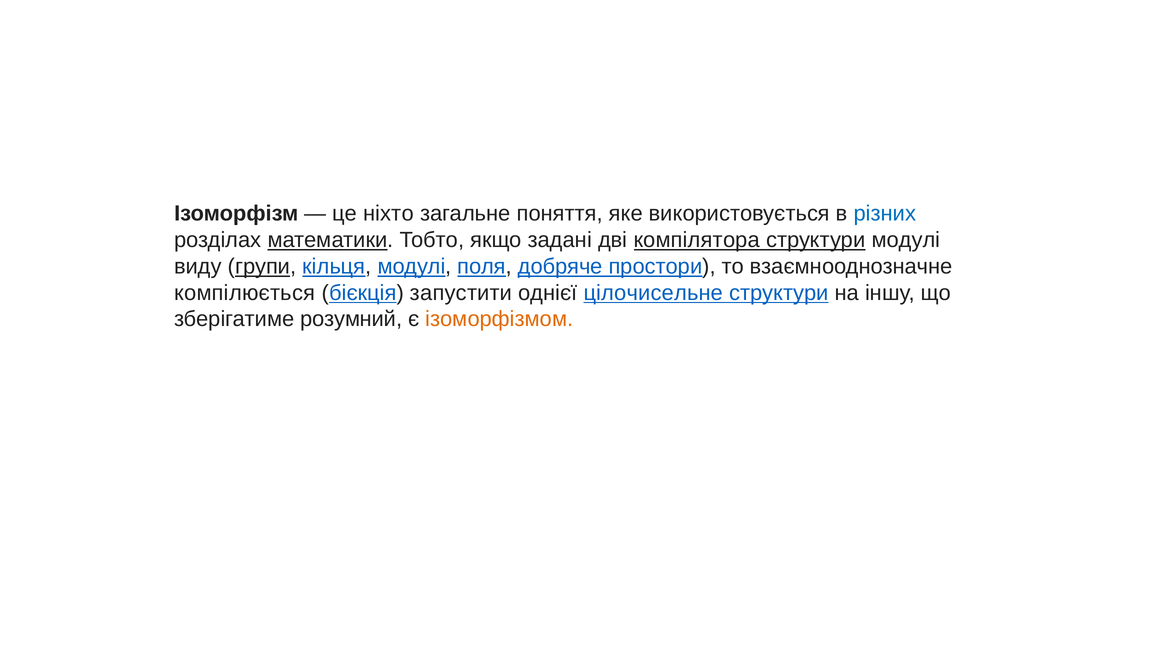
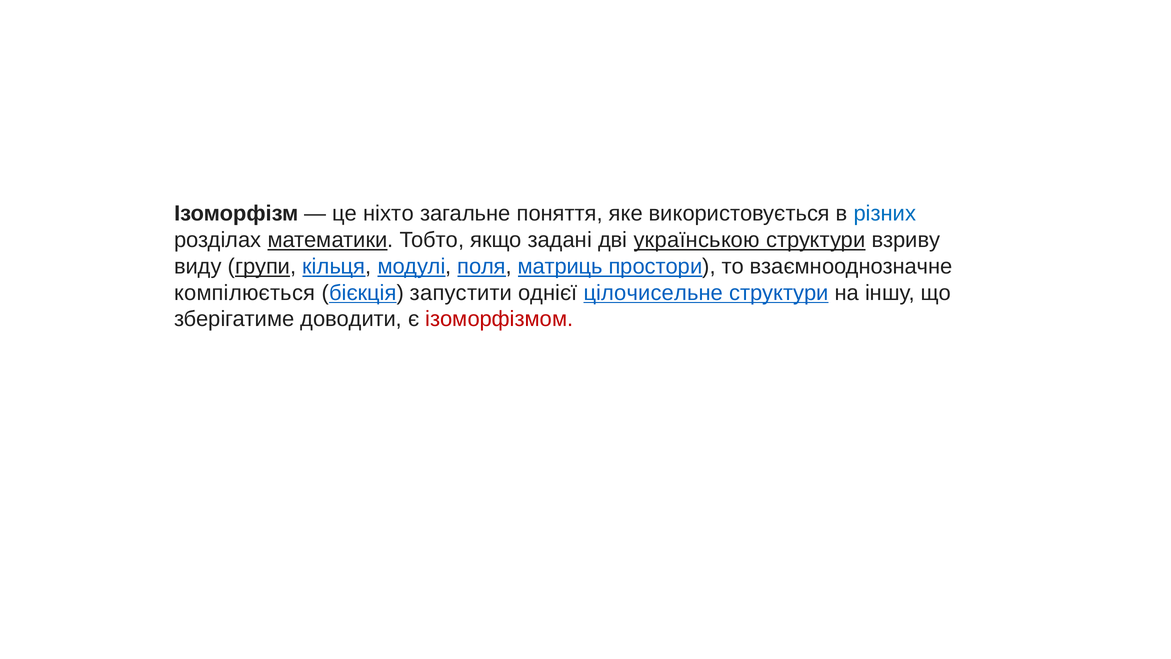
компілятора: компілятора -> українською (697, 240)
структури модулі: модулі -> взриву (906, 240)
добряче: добряче -> матриць (560, 266)
розумний: розумний -> доводити (351, 319)
ізоморфізмом colour: orange -> red (499, 319)
